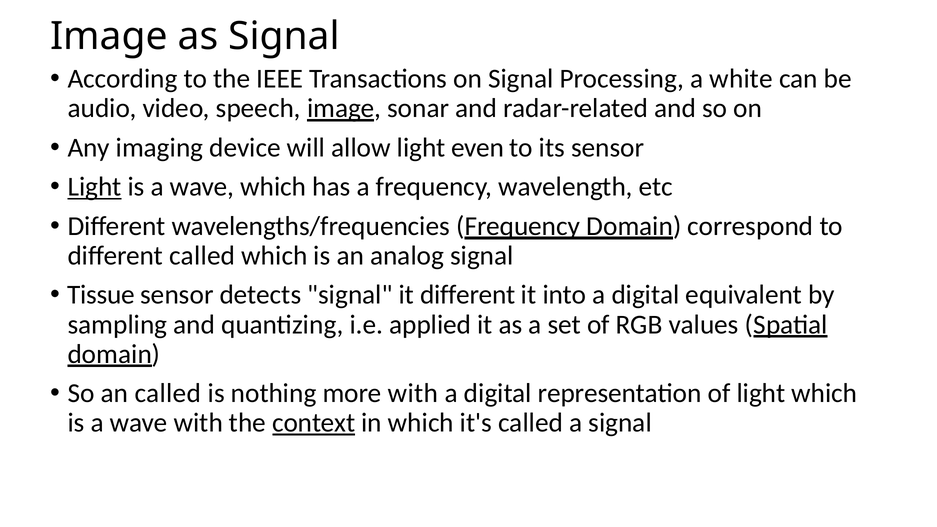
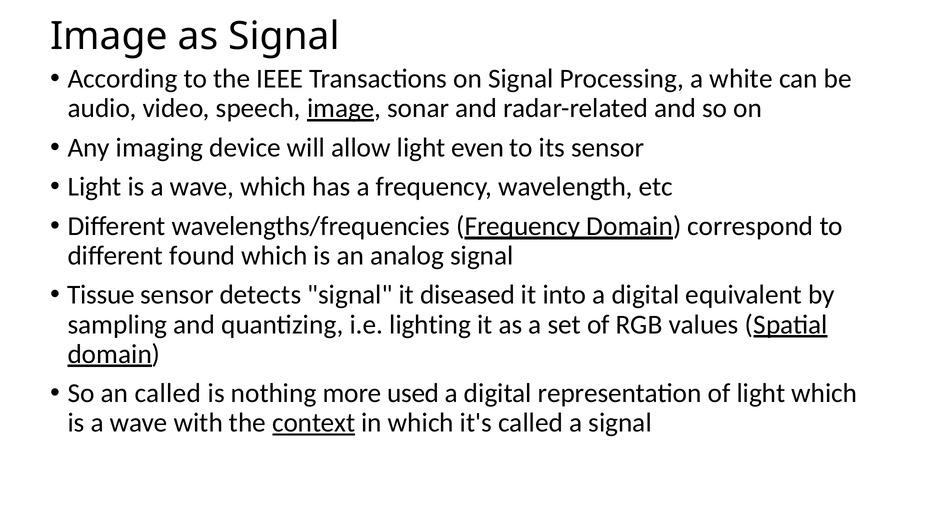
Light underline: present -> none (95, 187)
different called: called -> found (202, 256)
it different: different -> diseased (468, 295)
applied: applied -> lighting (430, 325)
more with: with -> used (413, 393)
